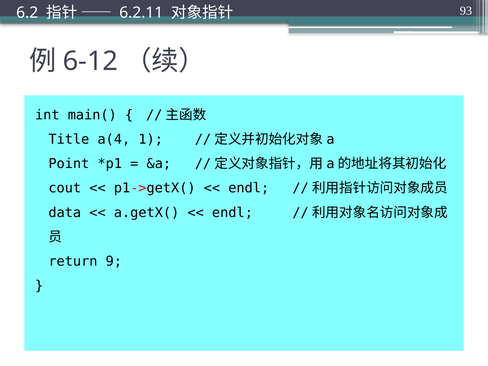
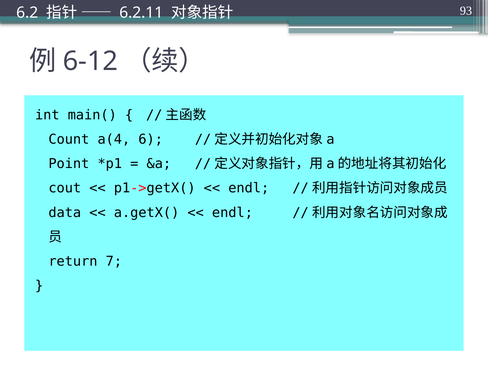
Title: Title -> Count (69, 139)
1: 1 -> 6 (151, 139)
9: 9 -> 7 (114, 261)
